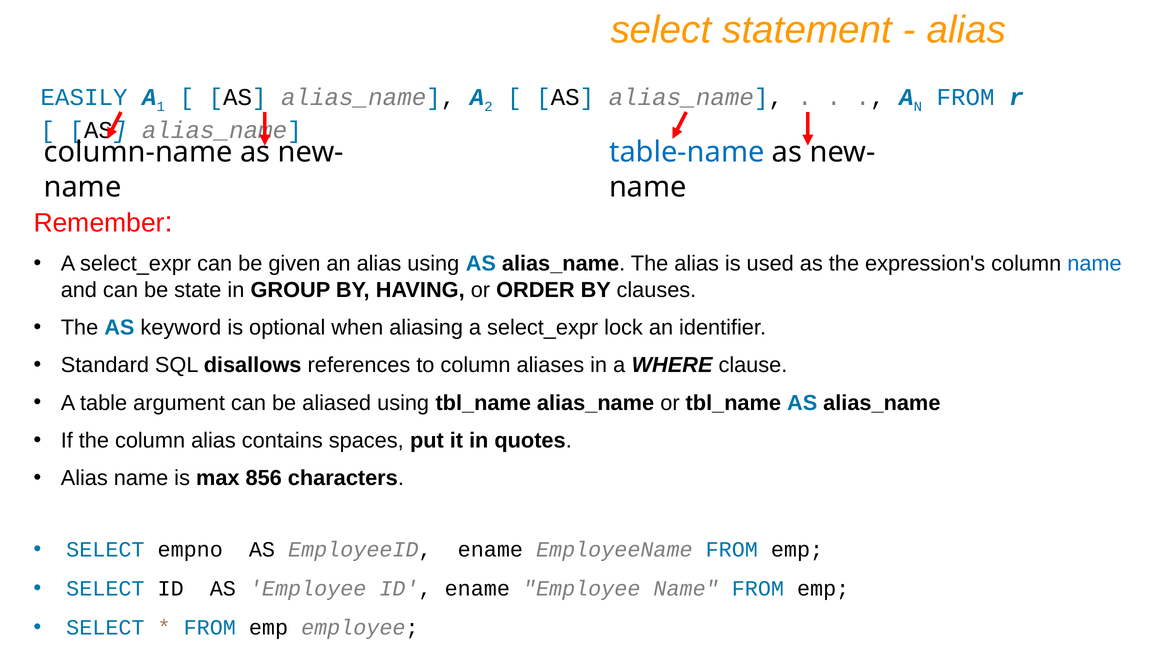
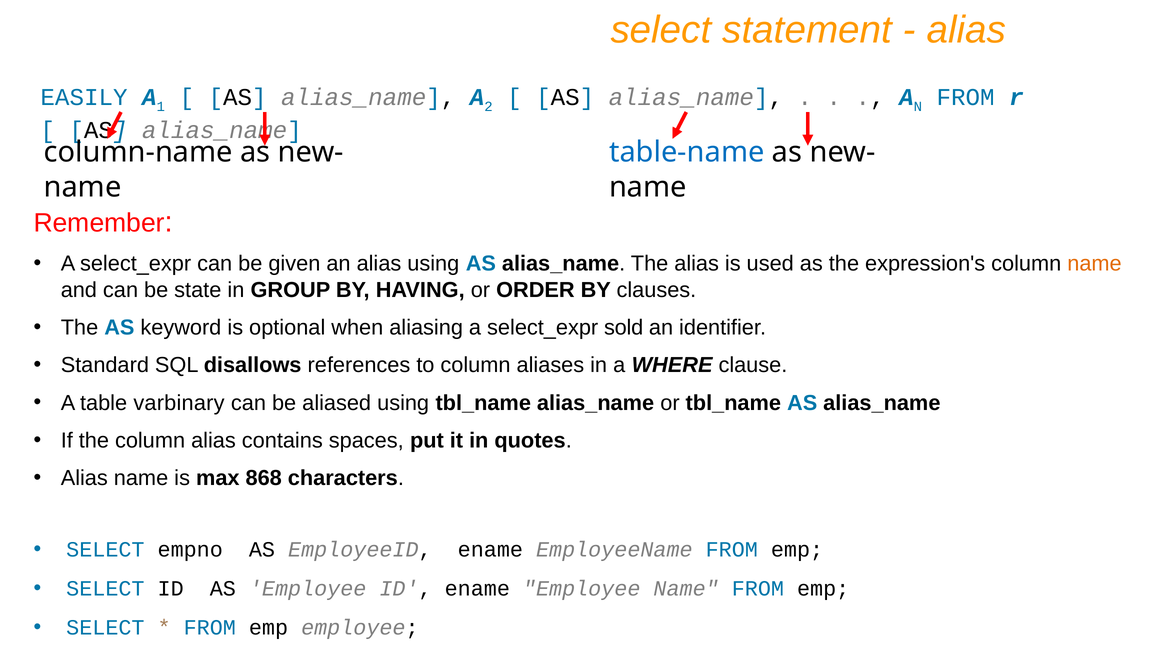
name colour: blue -> orange (1094, 264)
lock: lock -> sold (624, 328)
argument: argument -> varbinary (179, 403)
856: 856 -> 868 (264, 479)
